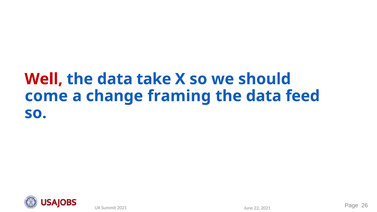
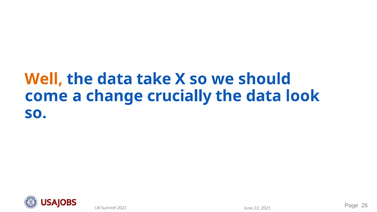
Well colour: red -> orange (44, 79)
framing: framing -> crucially (179, 96)
feed: feed -> look (303, 96)
